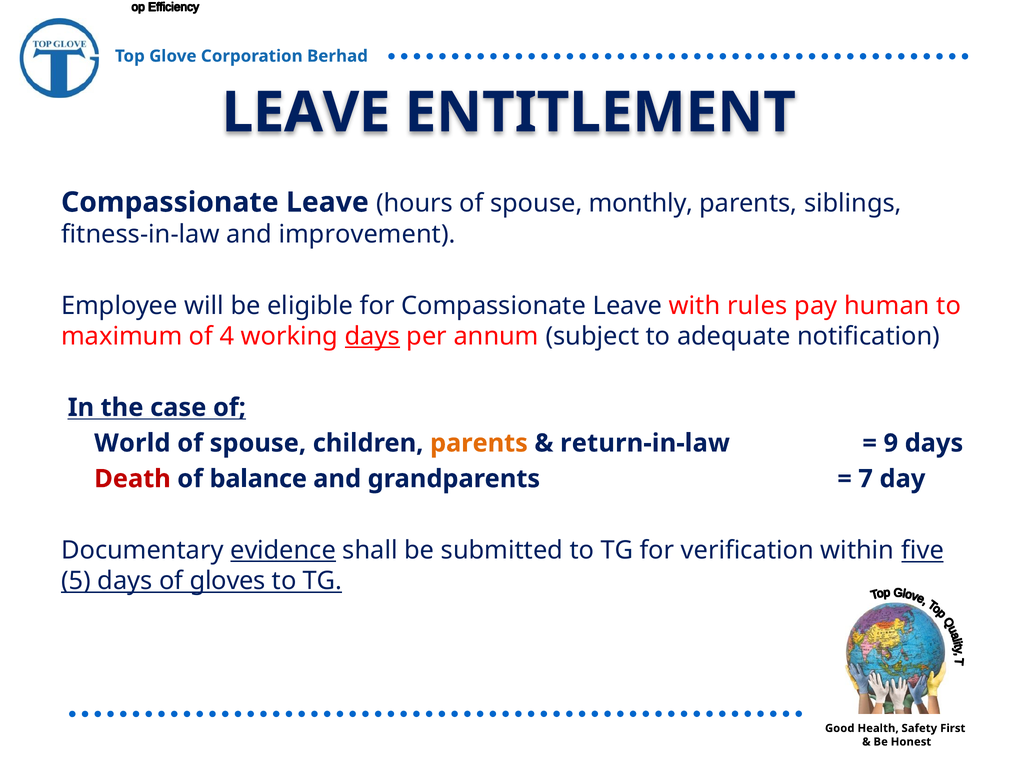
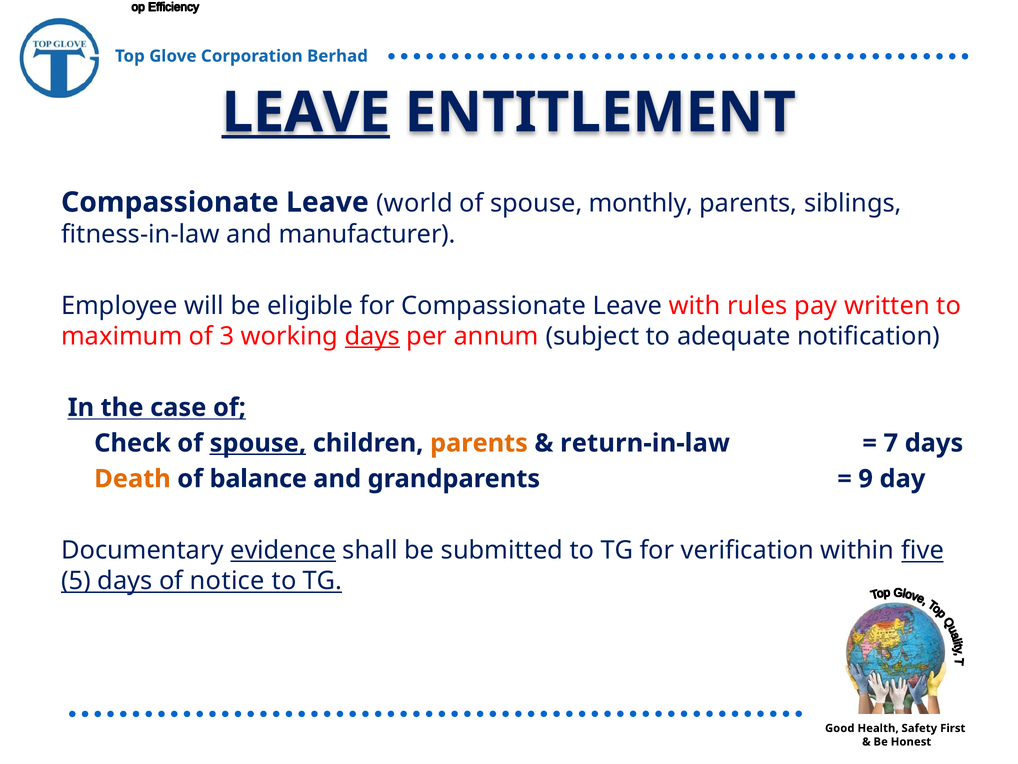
LEAVE underline: none -> present (306, 113)
hours: hours -> world (414, 203)
improvement: improvement -> manufacturer (367, 234)
human: human -> written (887, 305)
4: 4 -> 3 (227, 336)
World: World -> Check (133, 443)
spouse underline: none -> present (258, 443)
9: 9 -> 7 (891, 443)
Death colour: red -> orange (132, 479)
7: 7 -> 9 (866, 479)
gloves: gloves -> notice (227, 580)
